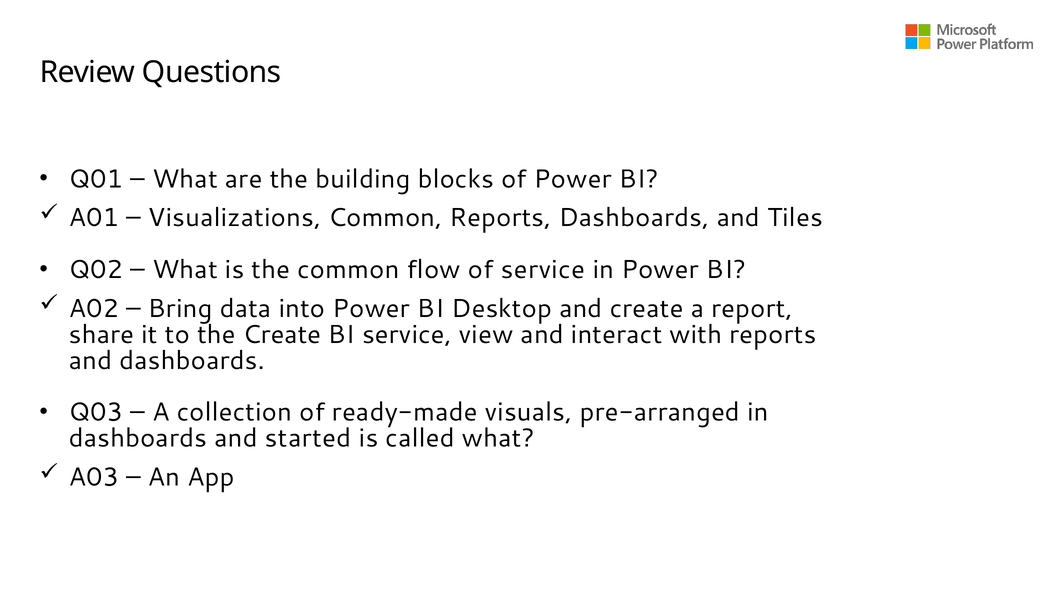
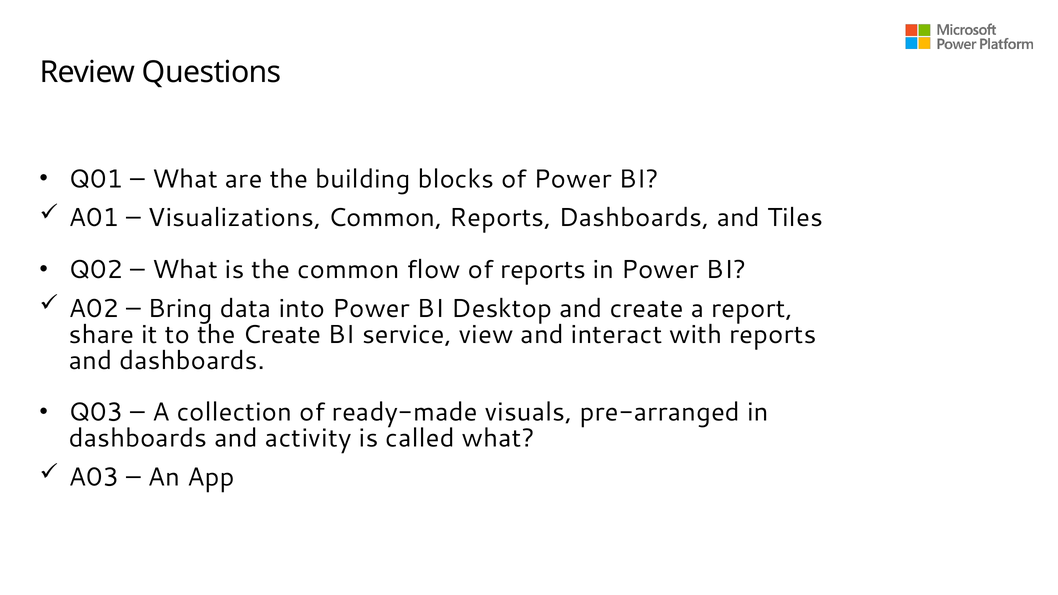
of service: service -> reports (543, 270)
started: started -> activity (308, 438)
